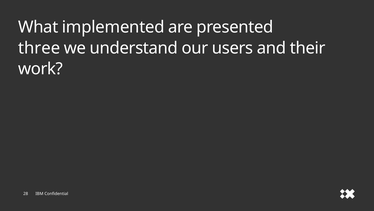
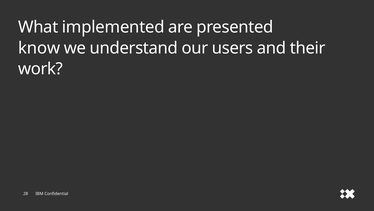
three: three -> know (39, 48)
